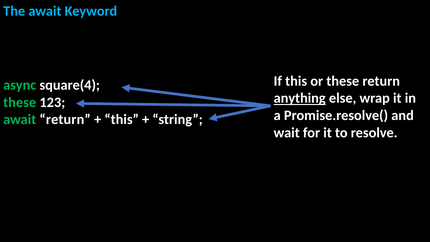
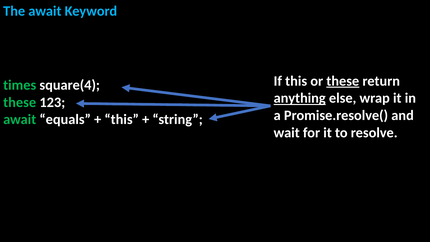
these underline: none -> present (343, 81)
async: async -> times (20, 85)
await return: return -> equals (65, 120)
